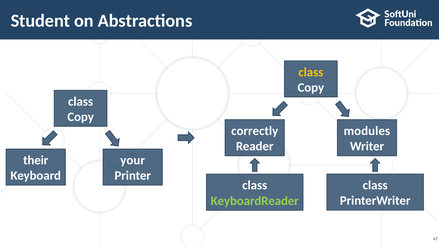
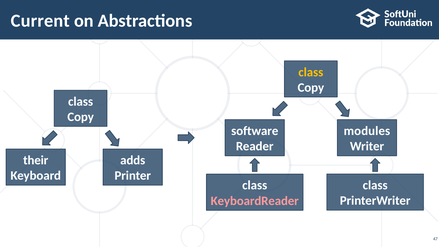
Student: Student -> Current (40, 21)
correctly: correctly -> software (255, 131)
your: your -> adds (133, 160)
KeyboardReader colour: light green -> pink (255, 201)
